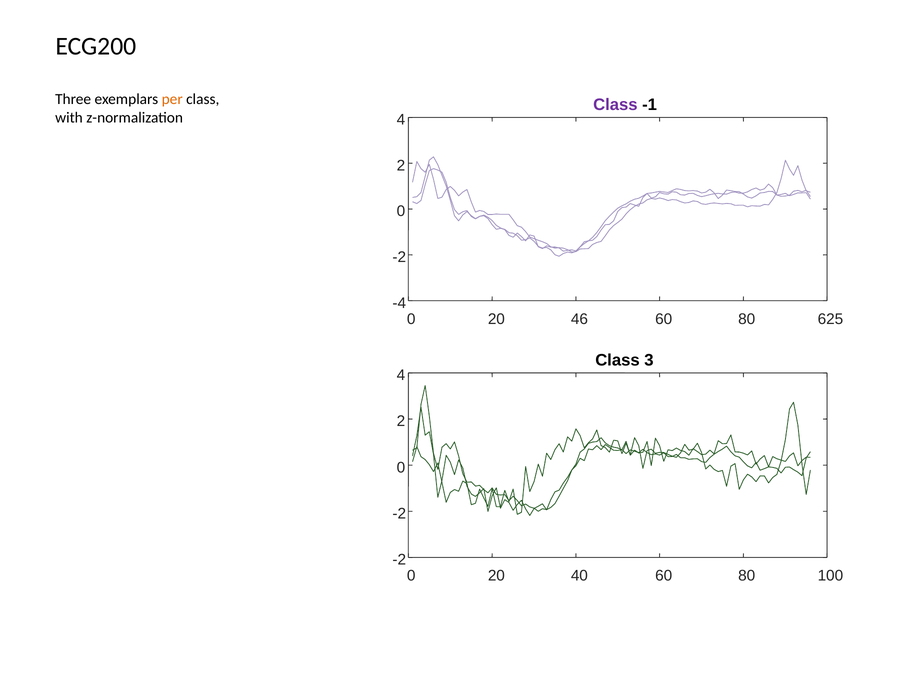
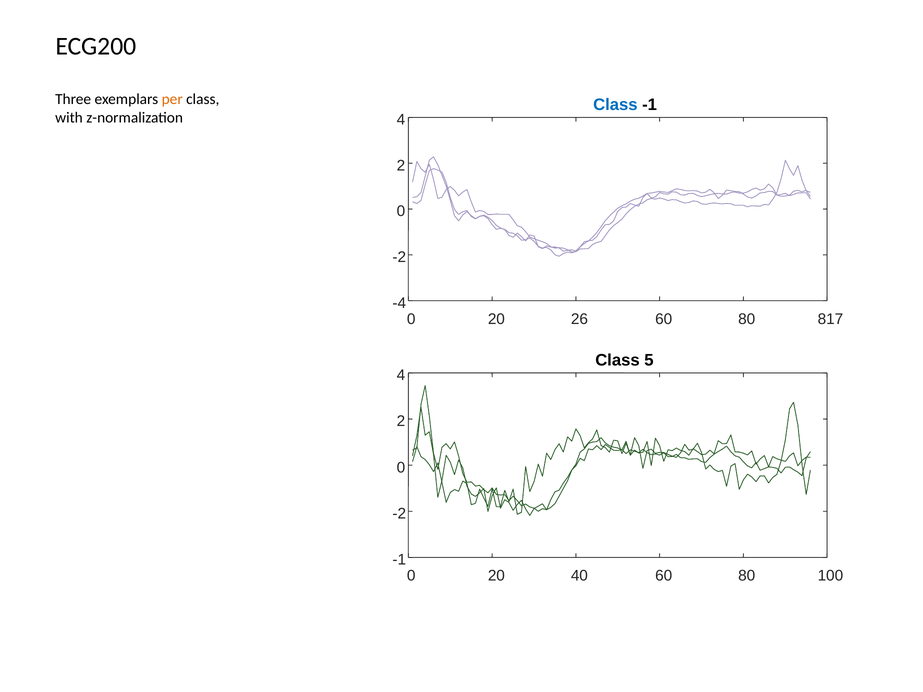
Class colour: purple -> blue (615, 105)
46: 46 -> 26 (579, 319)
625: 625 -> 817 (830, 319)
3: 3 -> 5 (649, 360)
-2: -2 -> -1 (399, 560)
